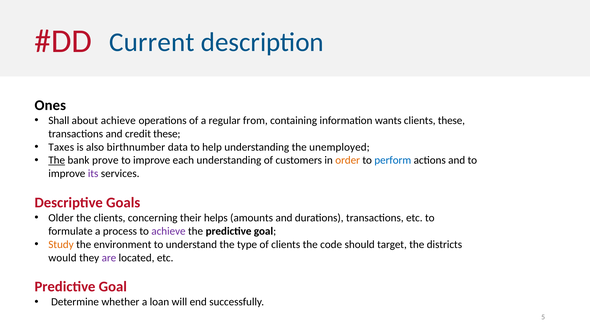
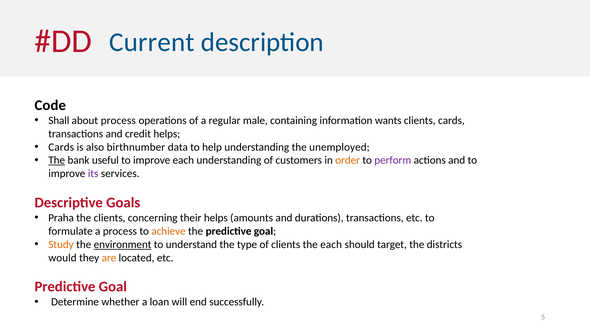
Ones: Ones -> Code (50, 105)
about achieve: achieve -> process (118, 120)
from: from -> male (255, 120)
clients these: these -> cards (451, 120)
credit these: these -> helps (167, 134)
Taxes: Taxes -> Cards (61, 147)
prove: prove -> useful (105, 160)
perform colour: blue -> purple (393, 160)
Older: Older -> Praha (61, 218)
achieve colour: purple -> orange (168, 231)
environment underline: none -> present (123, 244)
the code: code -> each (331, 244)
are colour: purple -> orange (109, 258)
